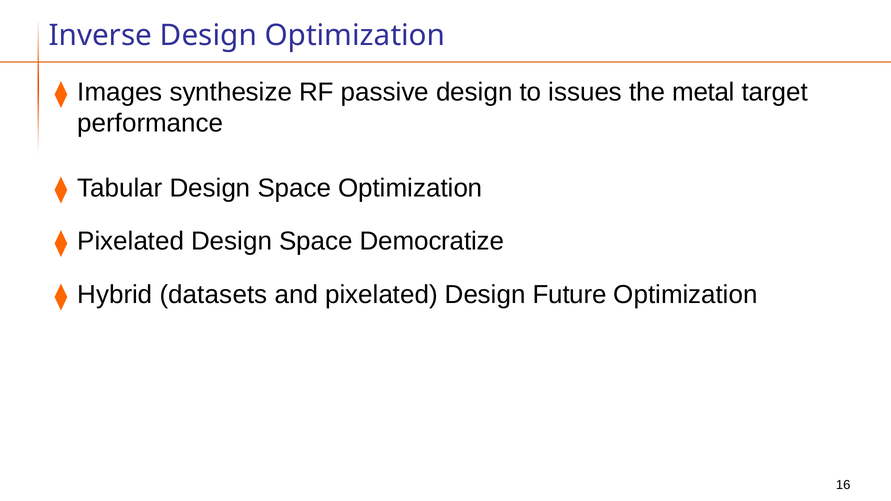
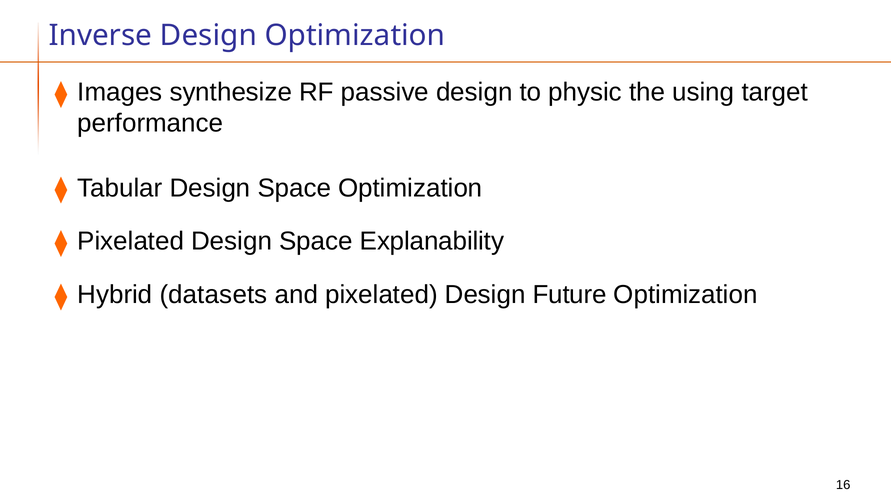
issues: issues -> physic (585, 92)
metal: metal -> using (703, 92)
Democratize: Democratize -> Explanability (432, 242)
